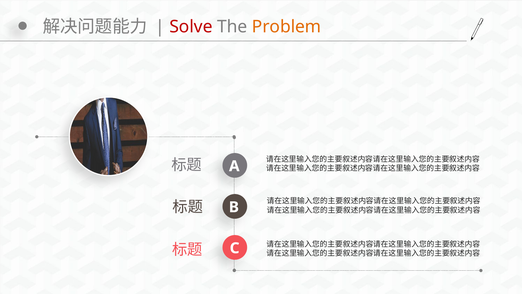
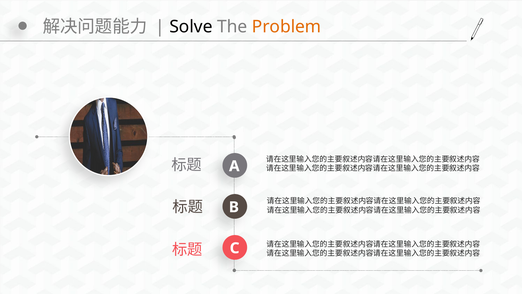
Solve colour: red -> black (191, 27)
